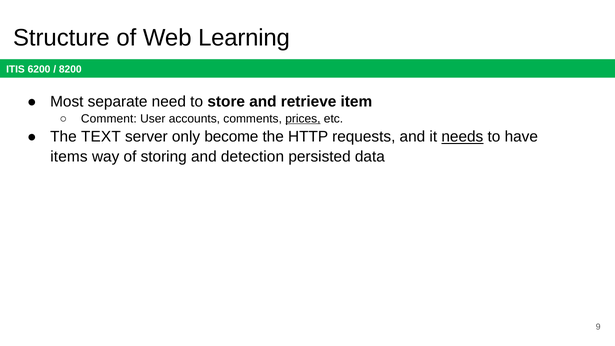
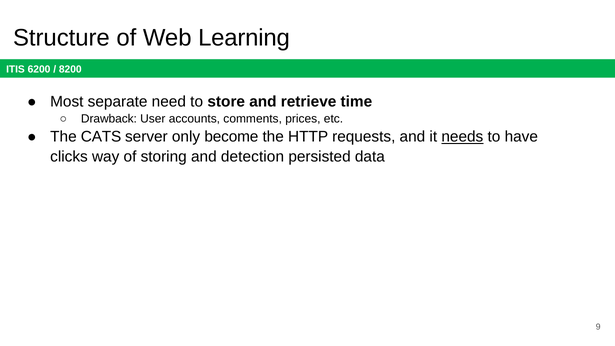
item: item -> time (356, 101)
Comment: Comment -> Drawback (109, 119)
prices underline: present -> none (303, 119)
TEXT: TEXT -> CATS (101, 137)
items: items -> clicks (69, 156)
